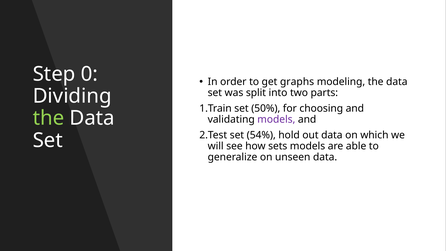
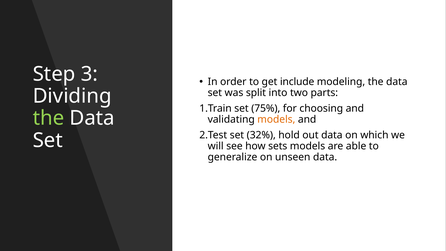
0: 0 -> 3 (89, 74)
graphs: graphs -> include (297, 82)
50%: 50% -> 75% (266, 108)
models colour: purple -> orange (276, 119)
54%: 54% -> 32% (261, 135)
